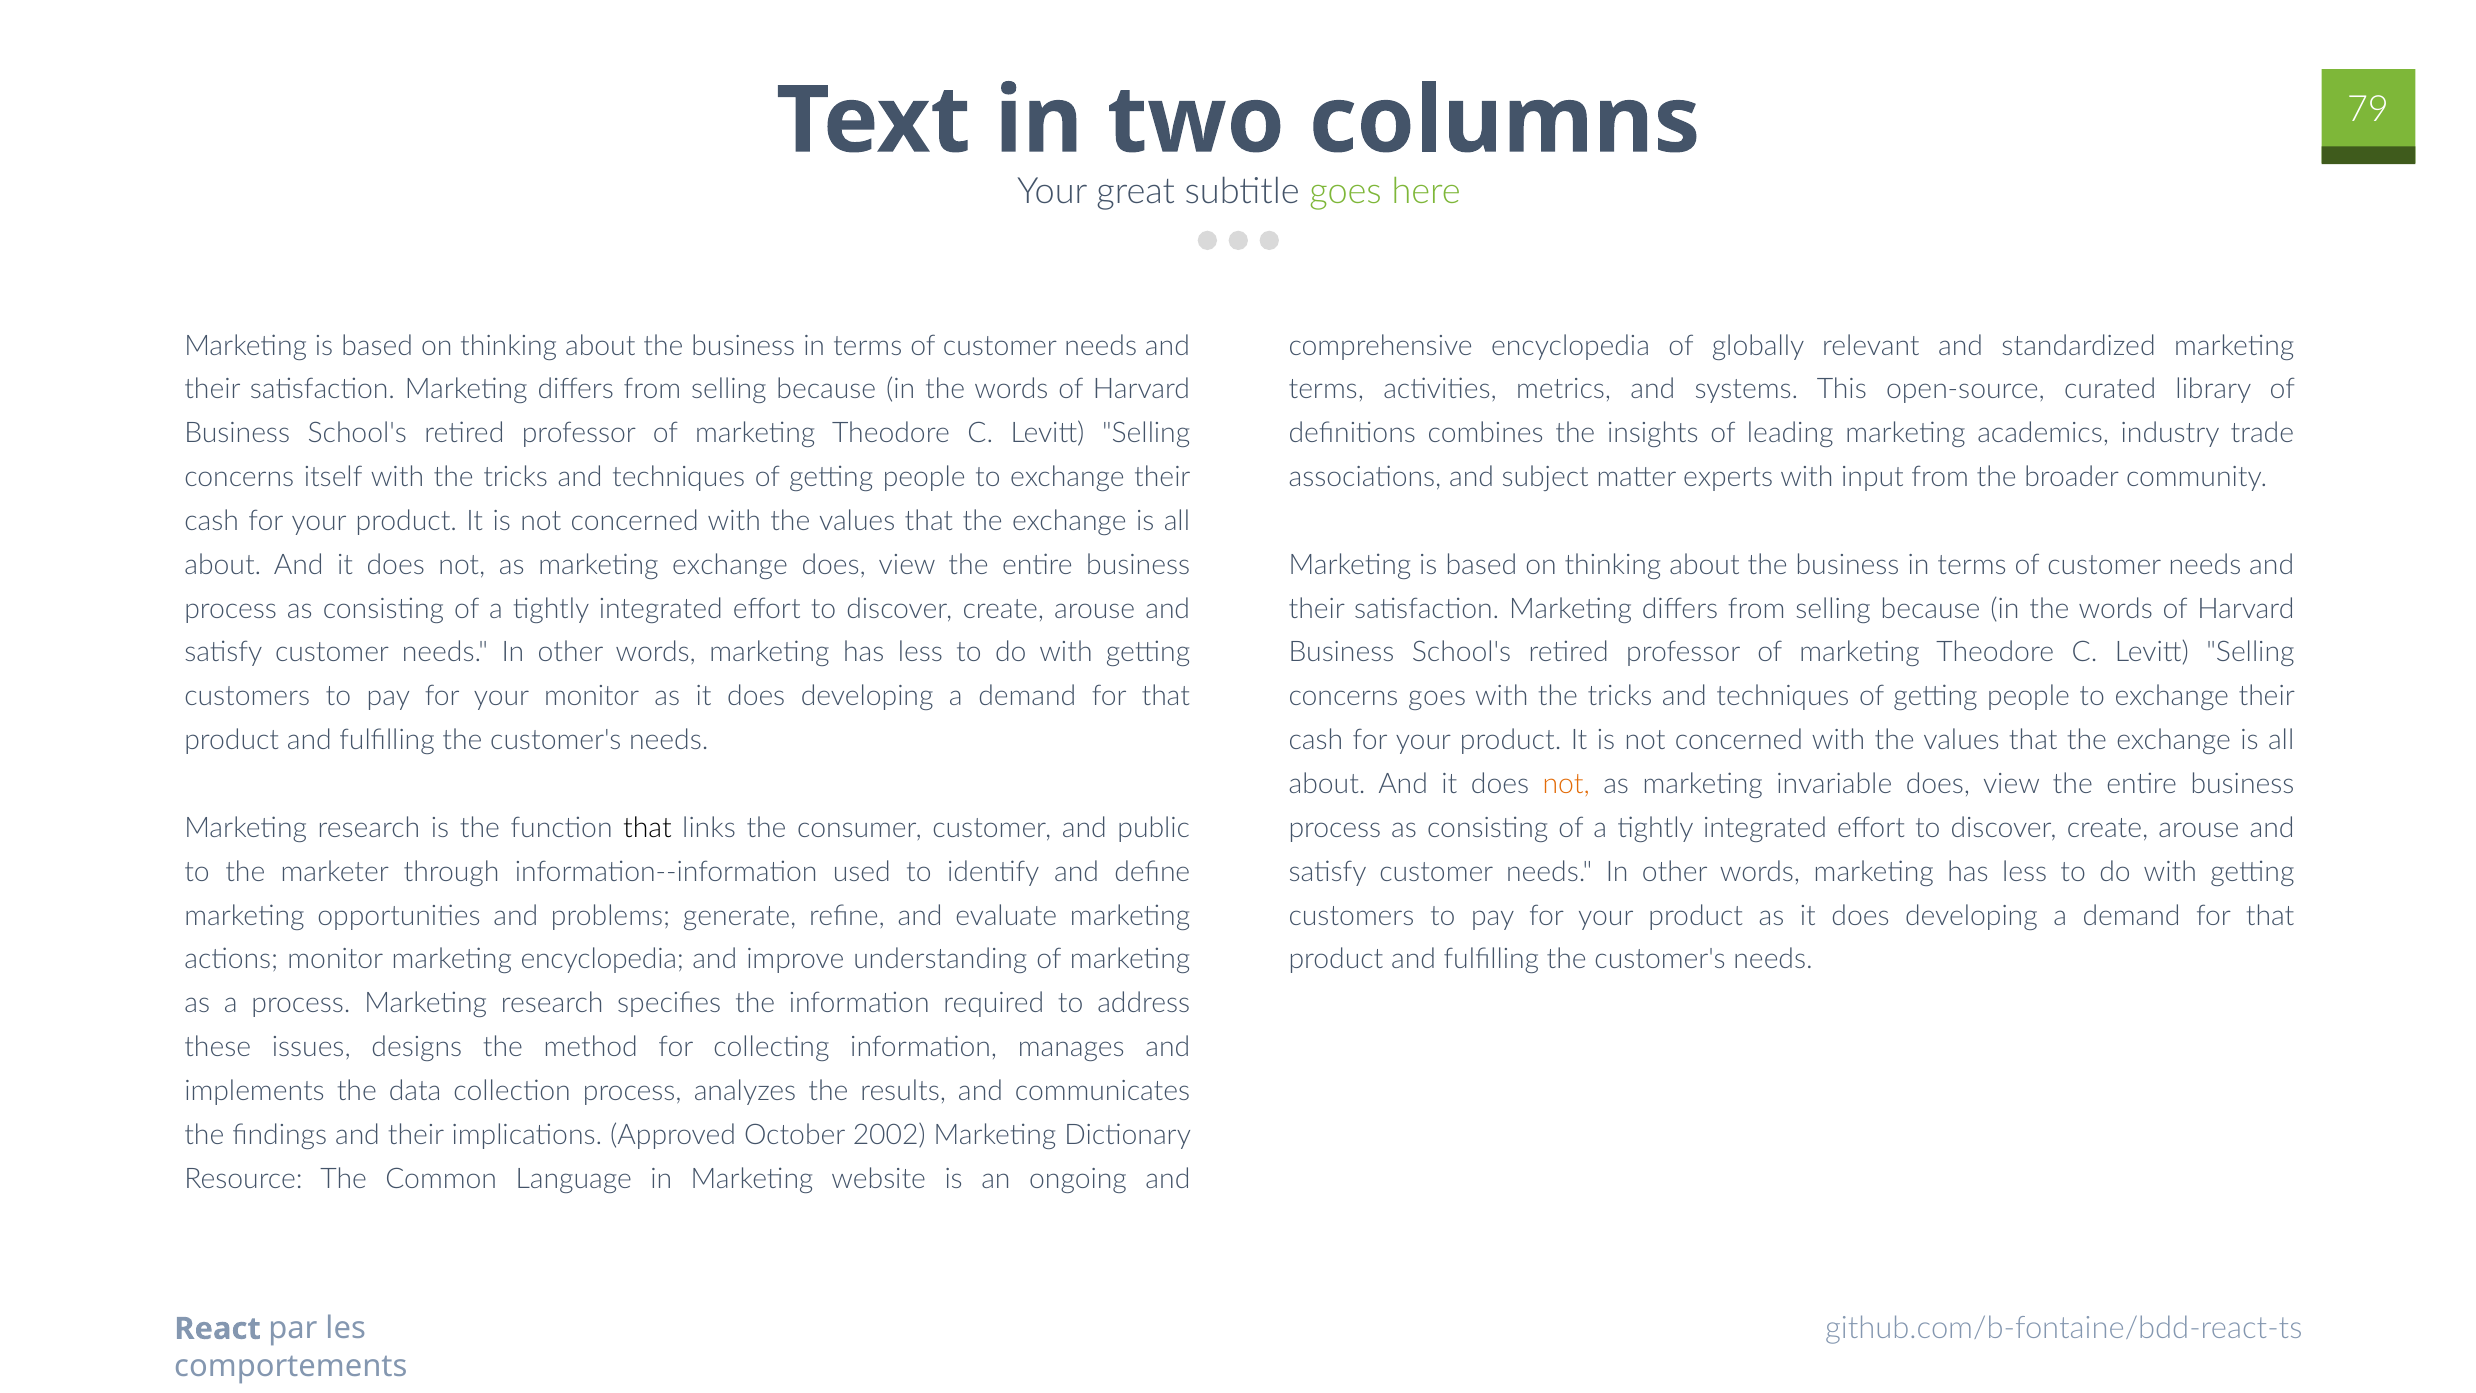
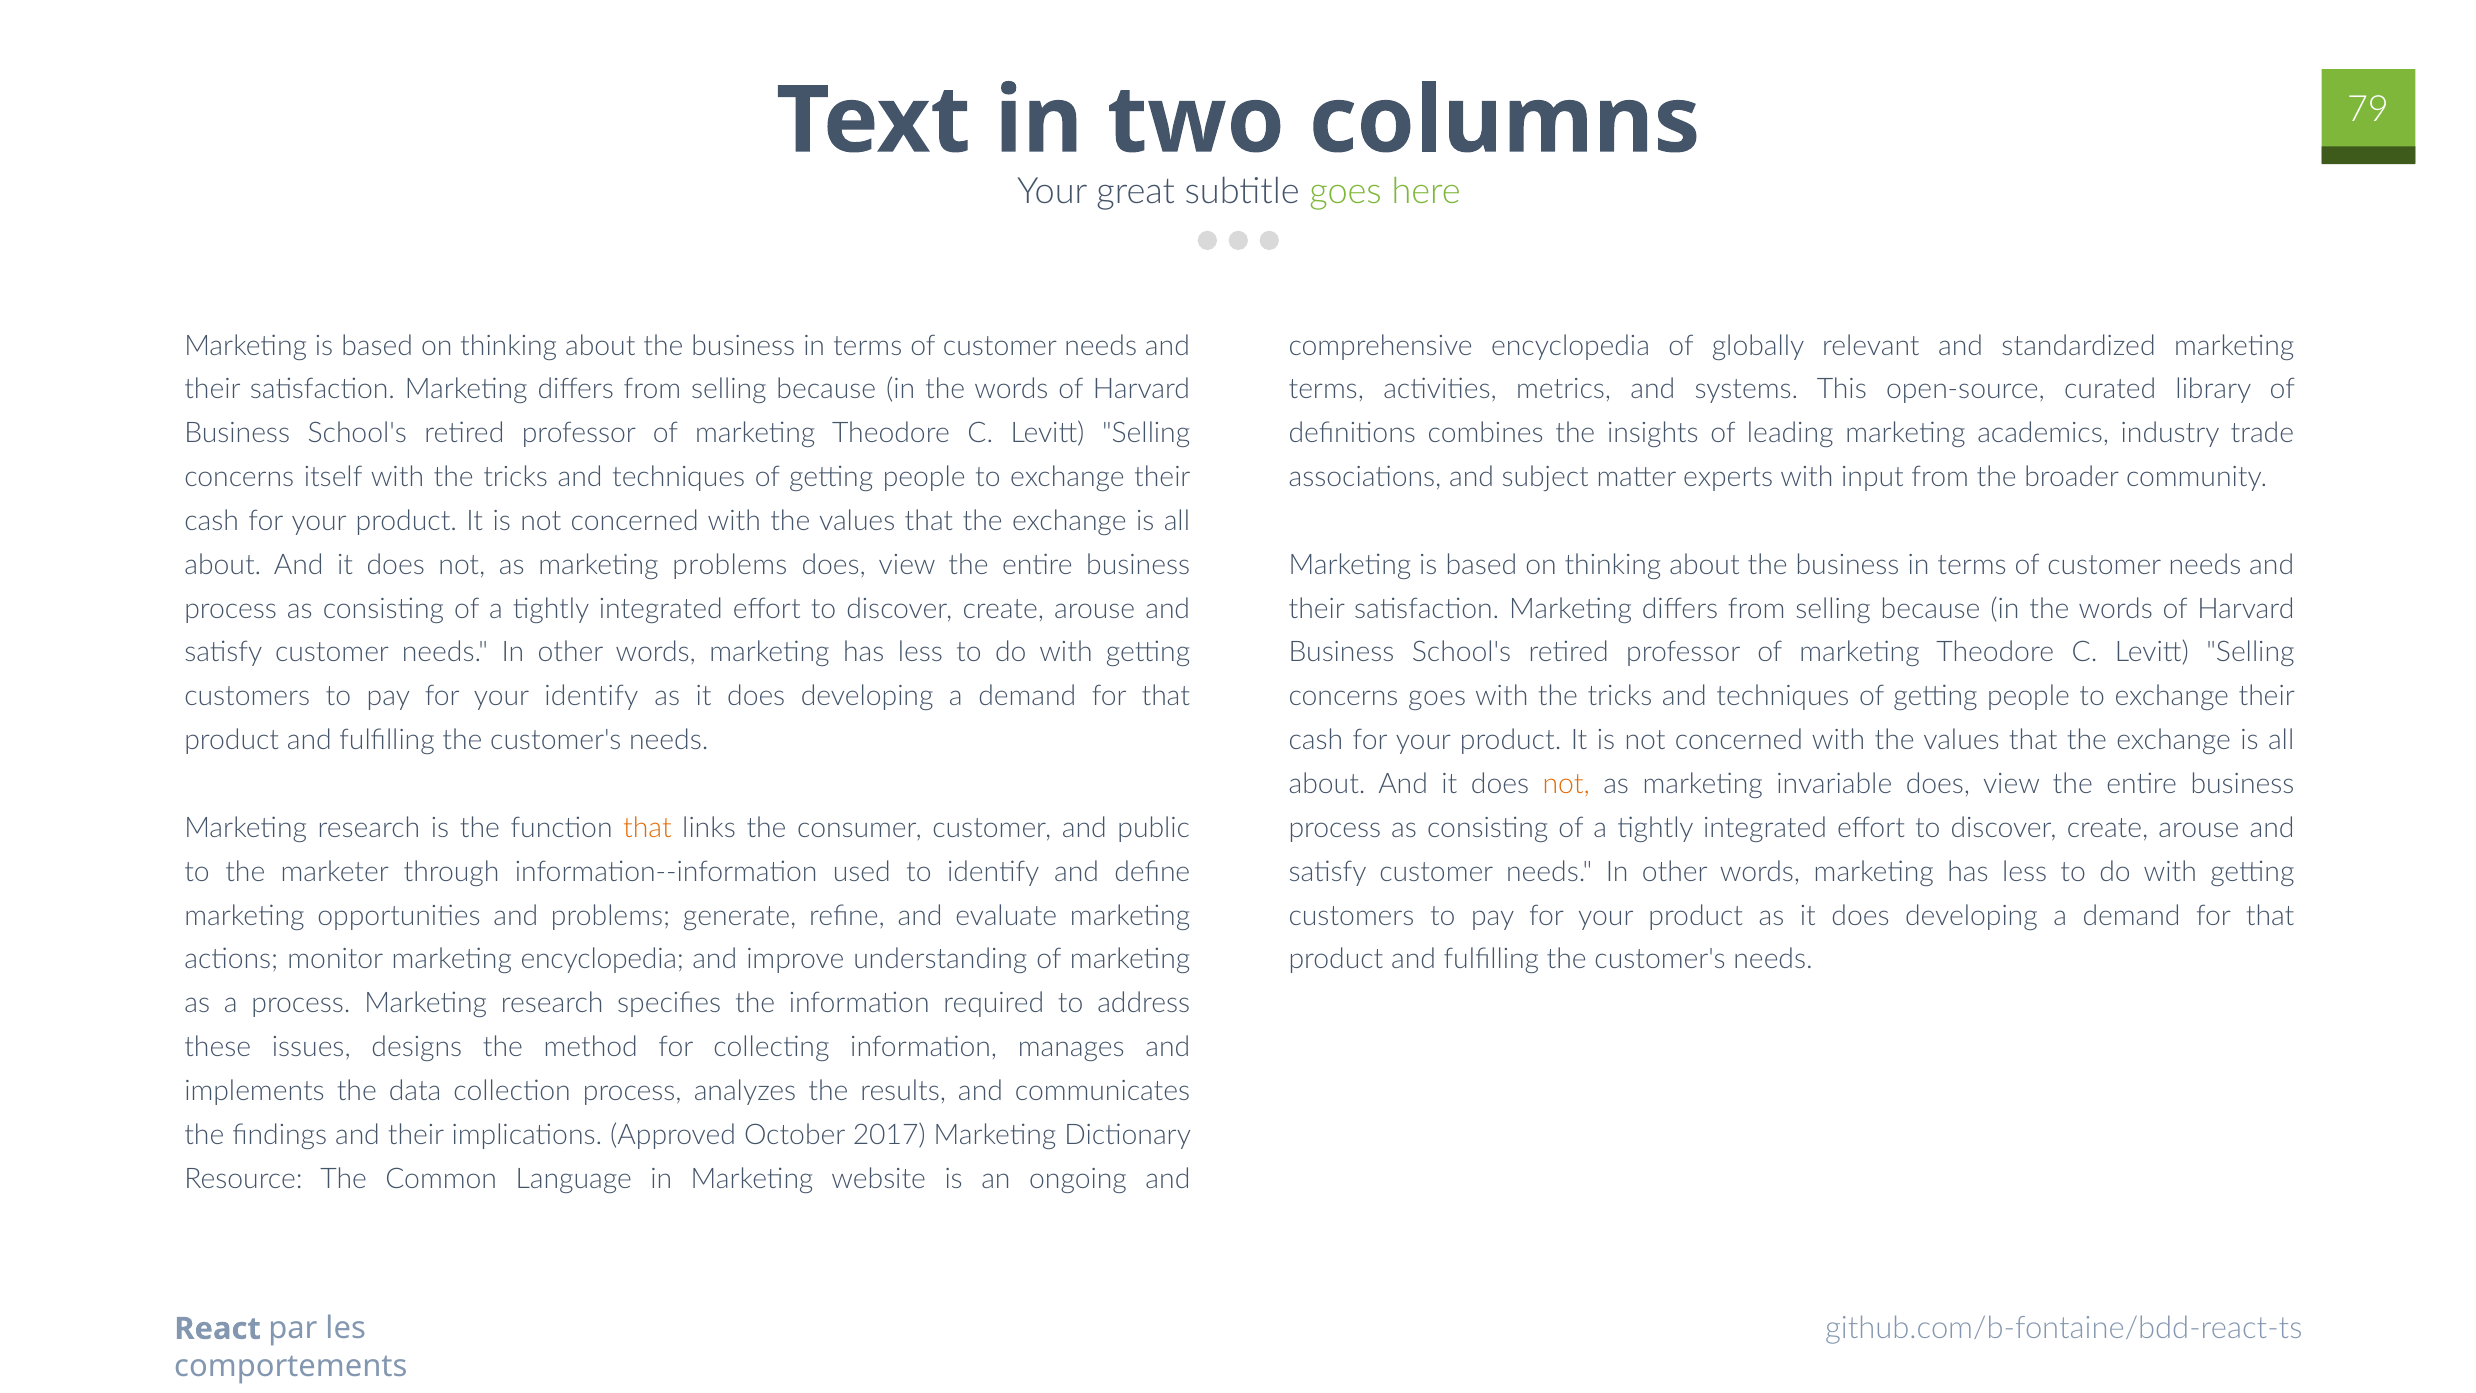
marketing exchange: exchange -> problems (730, 565)
your monitor: monitor -> identify (591, 697)
that colour: black -> orange (647, 828)
2002: 2002 -> 2017 (889, 1135)
